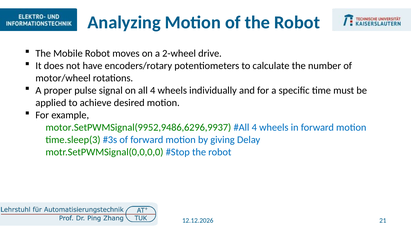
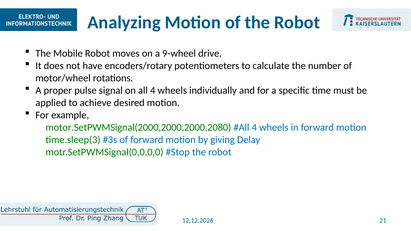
2-wheel: 2-wheel -> 9-wheel (179, 54)
motor.SetPWMSignal(9952,9486,6296,9937: motor.SetPWMSignal(9952,9486,6296,9937 -> motor.SetPWMSignal(2000,2000,2000,2080 (138, 128)
